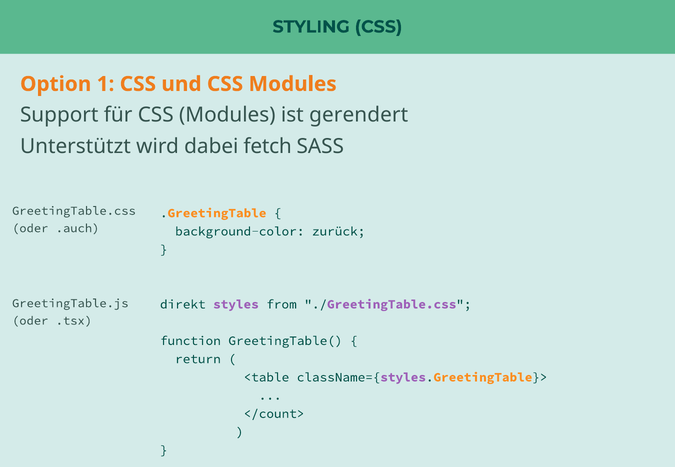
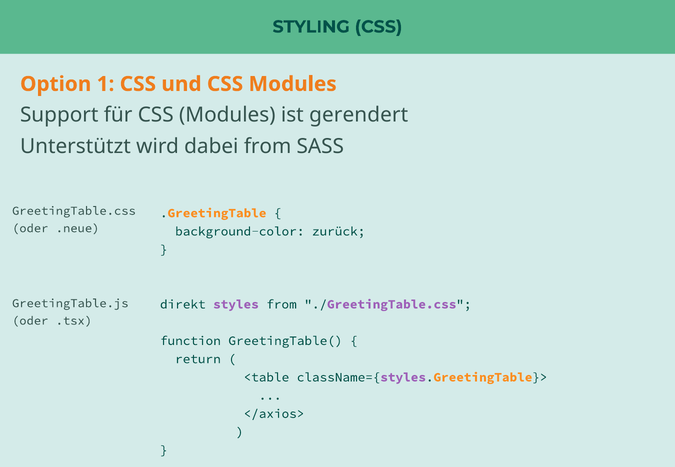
dabei fetch: fetch -> from (268, 146)
.auch: .auch -> .neue (78, 228)
</count>: </count> -> </axios> (274, 414)
